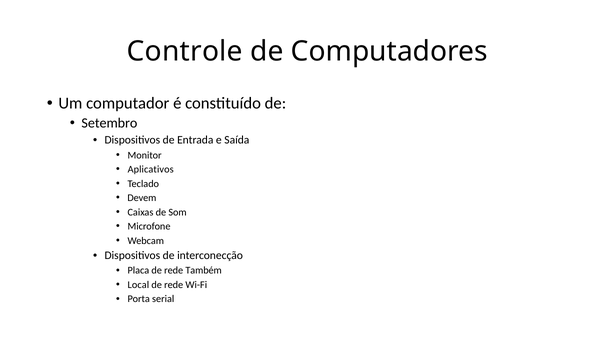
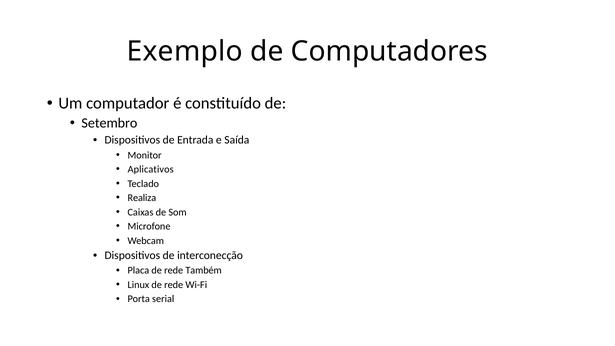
Controle: Controle -> Exemplo (185, 52)
Devem: Devem -> Realiza (142, 198)
Local: Local -> Linux (138, 285)
